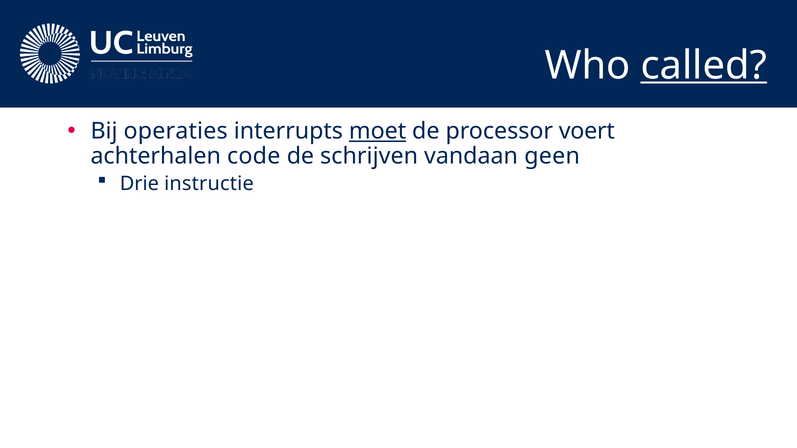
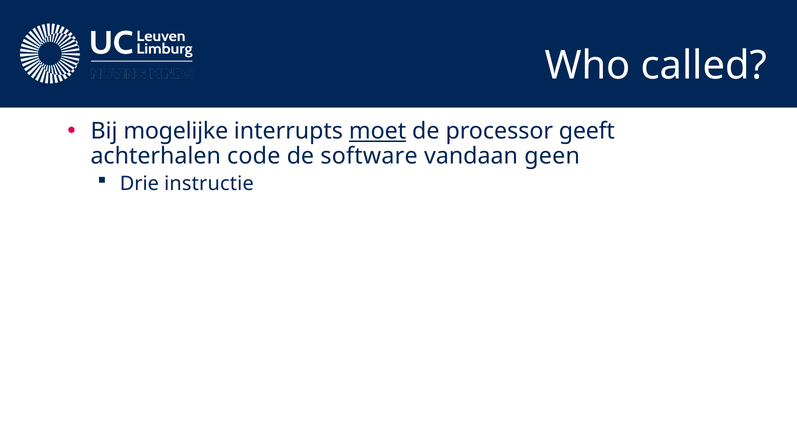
called underline: present -> none (704, 65)
operaties: operaties -> mogelijke (176, 131)
voert: voert -> geeft (587, 131)
schrijven: schrijven -> software (369, 156)
